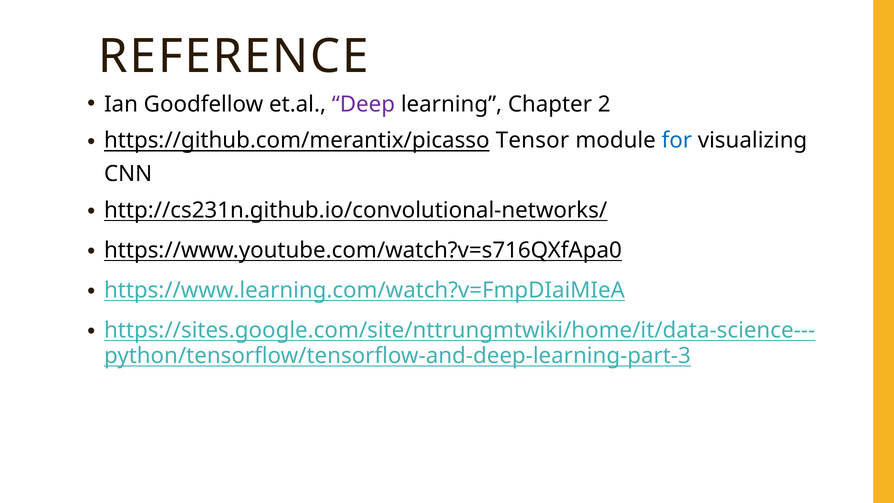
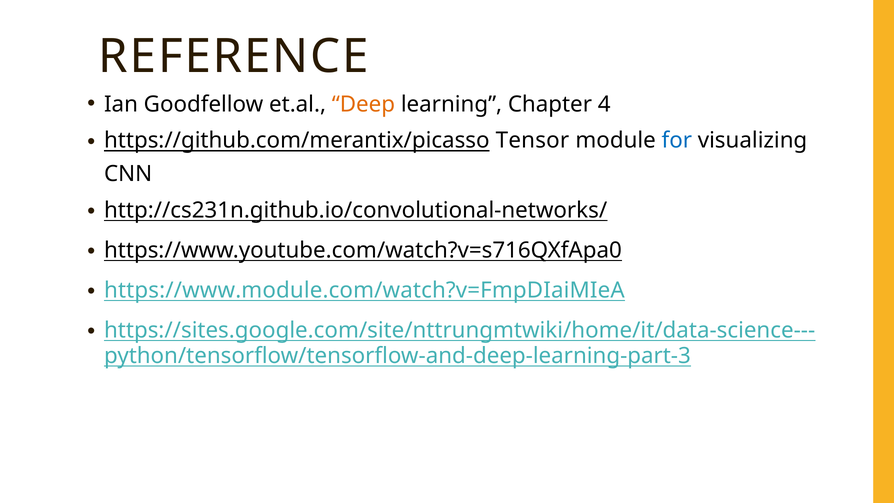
Deep colour: purple -> orange (363, 104)
2: 2 -> 4 (604, 104)
https://www.learning.com/watch?v=FmpDIaiMIeA: https://www.learning.com/watch?v=FmpDIaiMIeA -> https://www.module.com/watch?v=FmpDIaiMIeA (364, 290)
